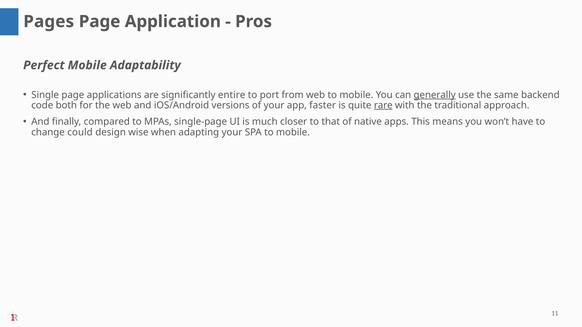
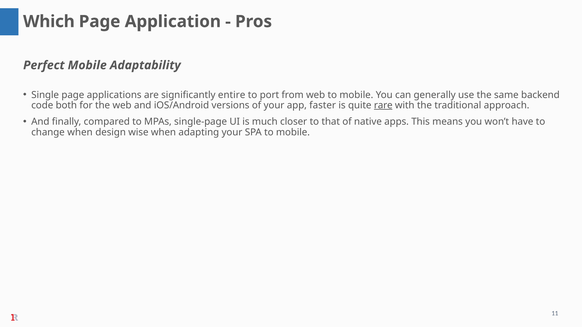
Pages: Pages -> Which (49, 22)
generally underline: present -> none (435, 95)
change could: could -> when (80, 132)
